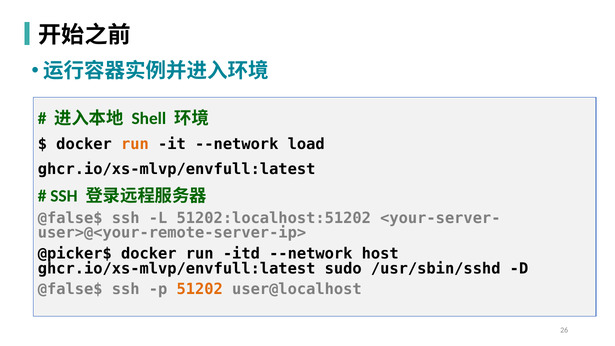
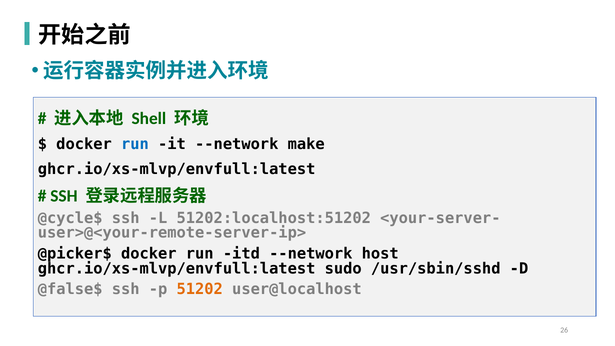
run colour: orange -> blue (135, 144)
load: load -> make (306, 144)
@false$: @false$ -> @cycle$ (70, 218)
